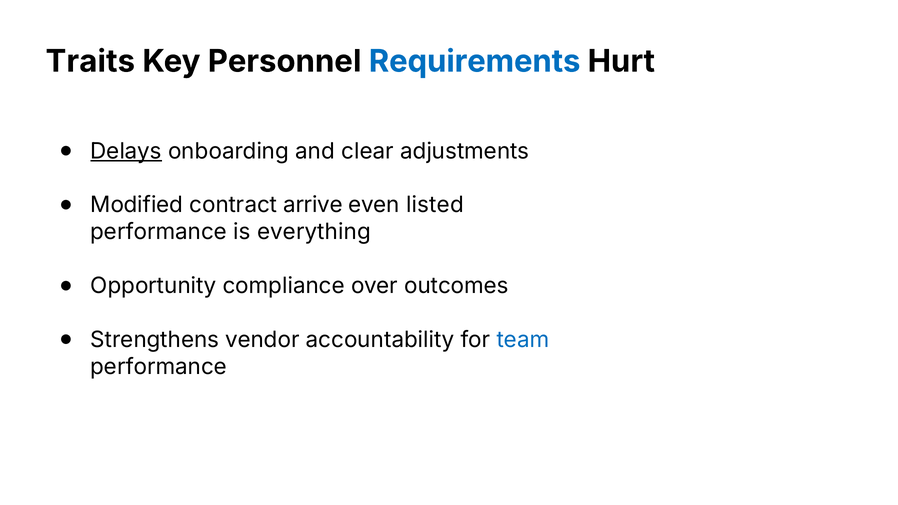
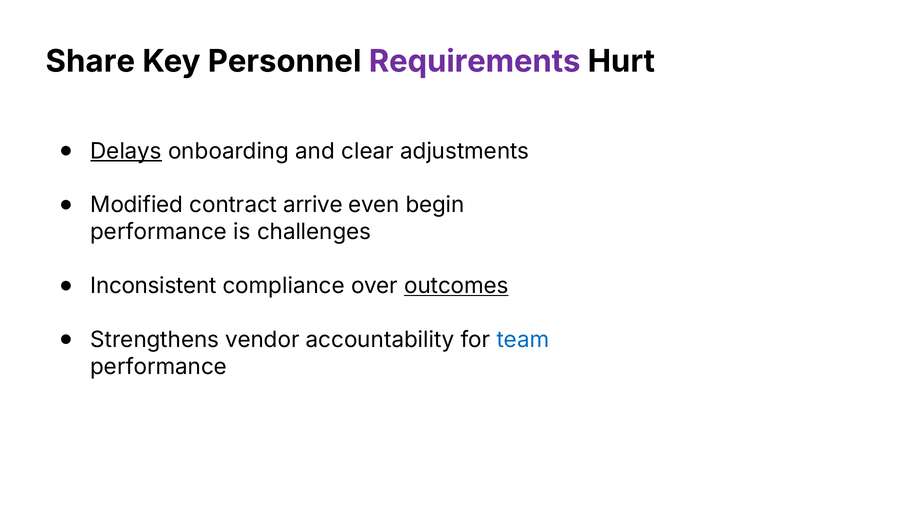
Traits: Traits -> Share (90, 61)
Requirements colour: blue -> purple (475, 61)
listed: listed -> begin (435, 205)
everything: everything -> challenges (314, 232)
Opportunity: Opportunity -> Inconsistent (153, 286)
outcomes underline: none -> present (456, 286)
